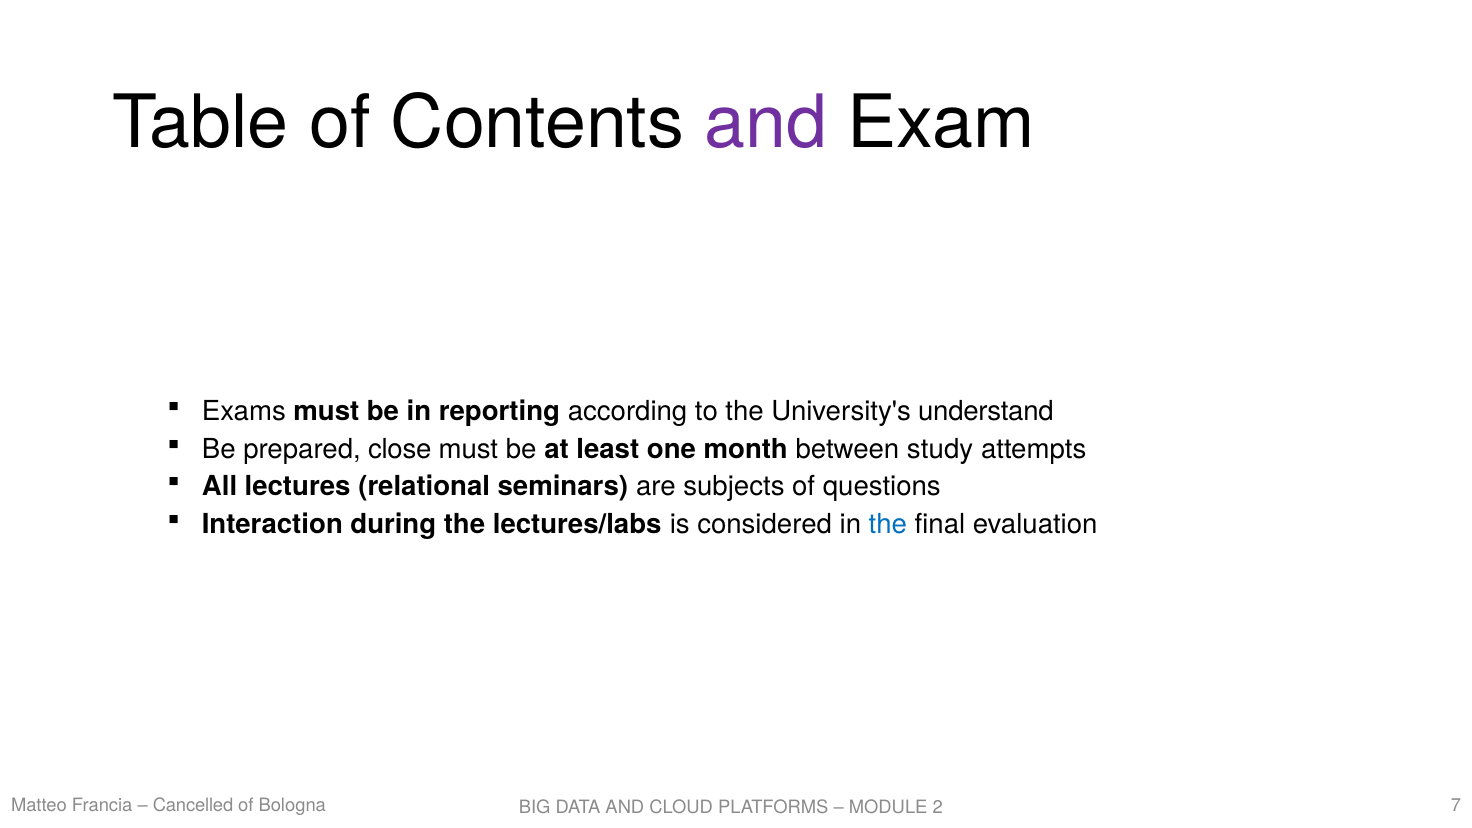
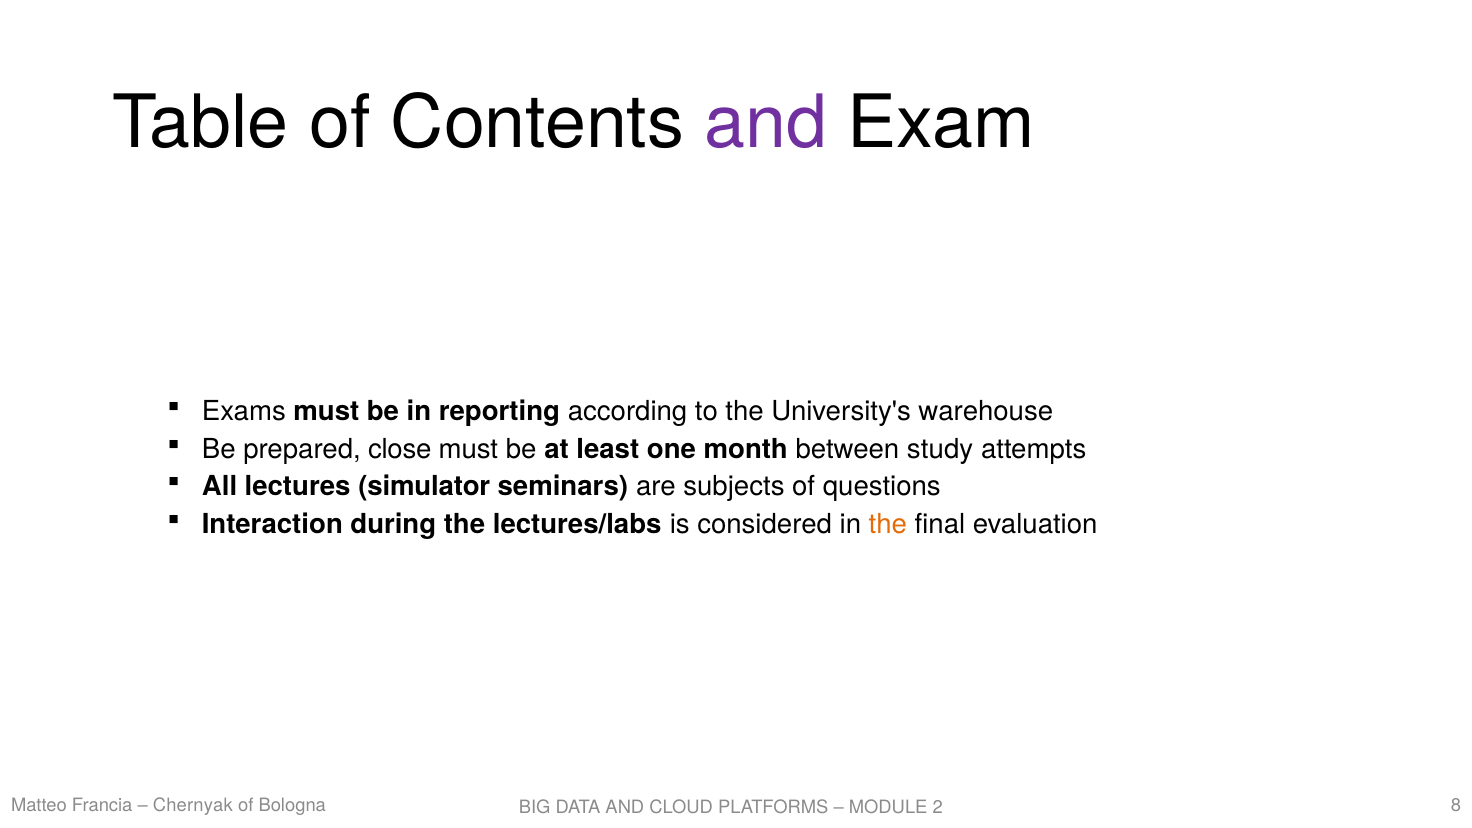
understand: understand -> warehouse (986, 412)
relational: relational -> simulator (424, 487)
the colour: blue -> orange (888, 524)
Cancelled: Cancelled -> Chernyak (193, 805)
7: 7 -> 8 (1456, 805)
